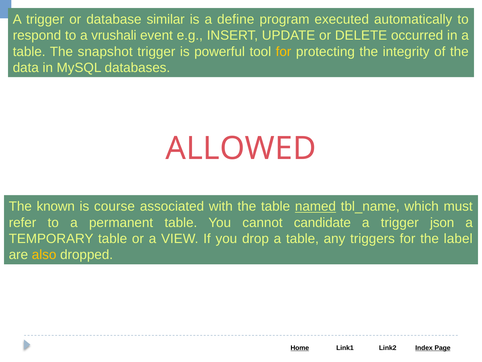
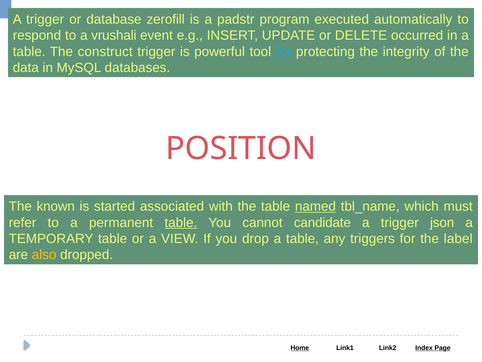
similar: similar -> zerofill (166, 19)
define: define -> padstr (236, 19)
snapshot: snapshot -> construct (105, 52)
for colour: yellow -> light blue (284, 52)
ALLOWED: ALLOWED -> POSITION (241, 148)
course: course -> started (115, 206)
table underline: none -> present (181, 222)
